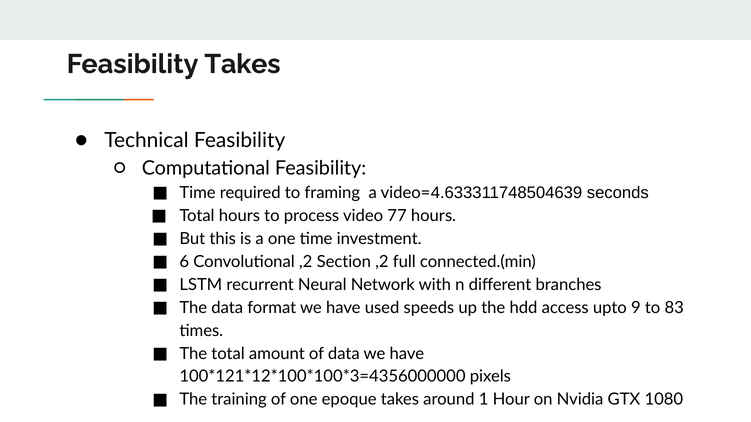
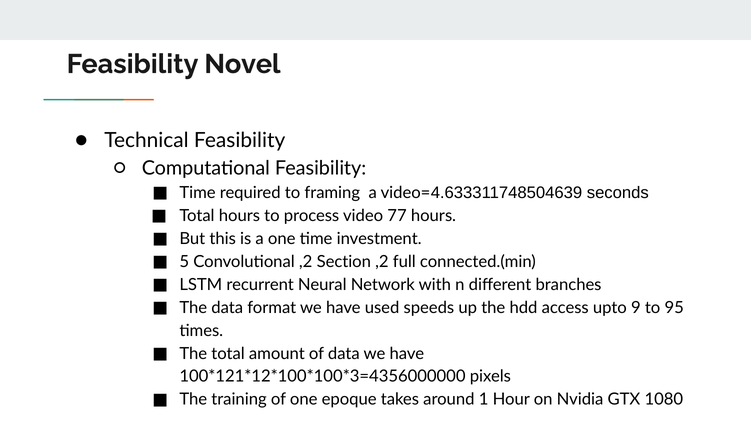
Feasibility Takes: Takes -> Novel (242, 64)
6: 6 -> 5 (184, 262)
83: 83 -> 95 (674, 308)
